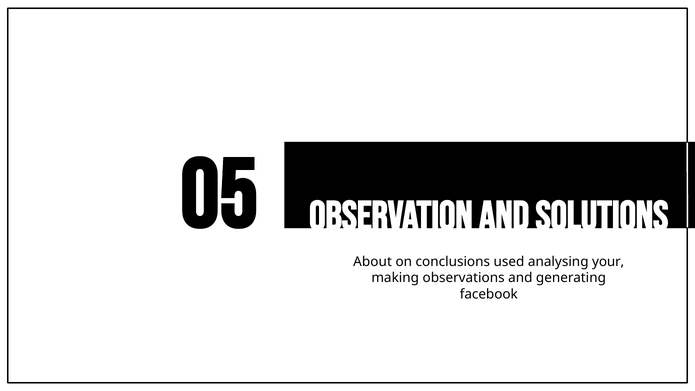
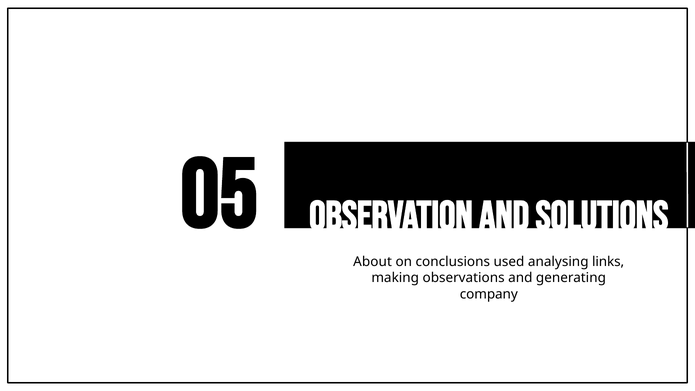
your: your -> links (608, 262)
facebook: facebook -> company (489, 294)
